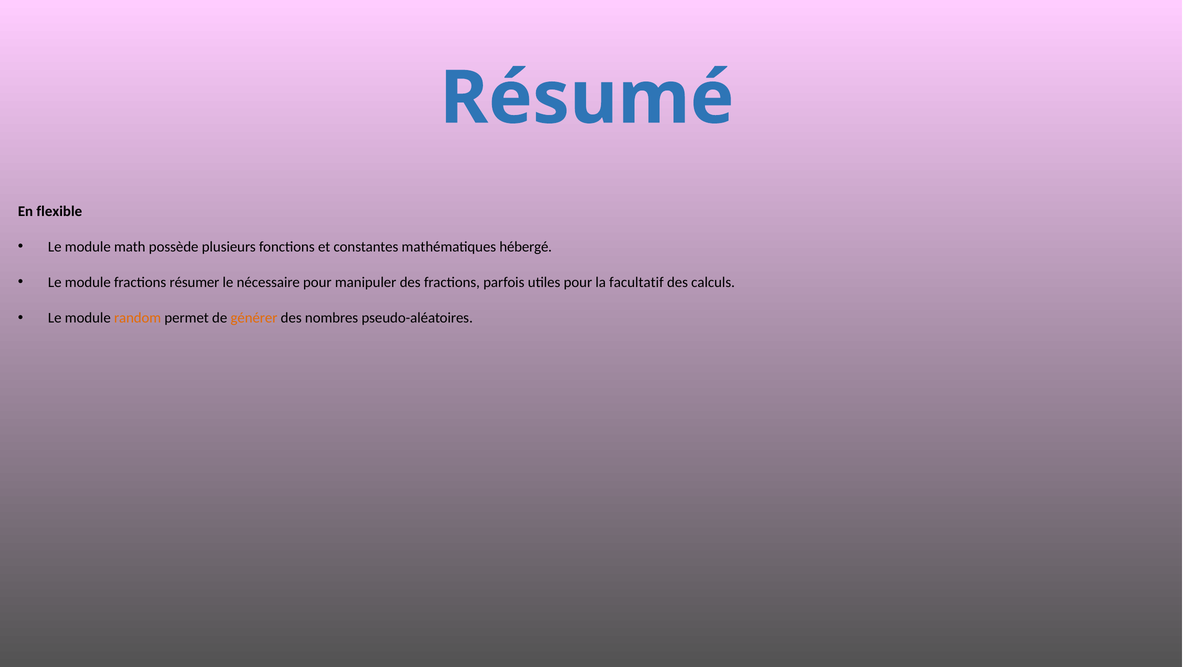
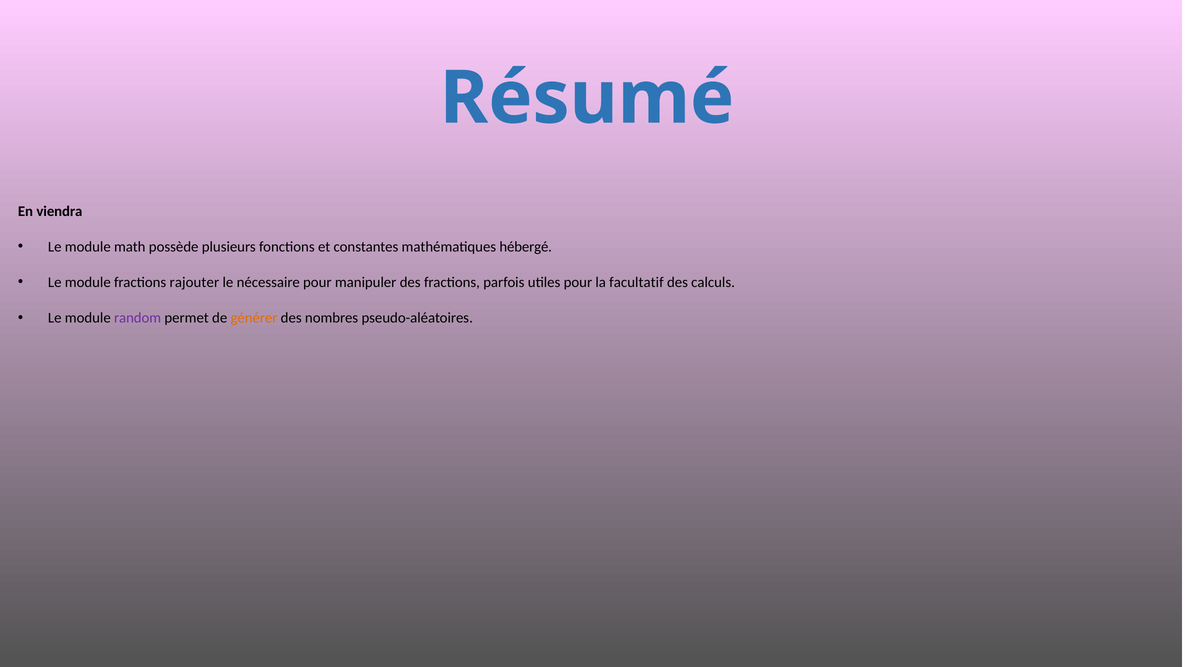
flexible: flexible -> viendra (59, 211)
résumer: résumer -> rajouter (194, 282)
random colour: orange -> purple (138, 318)
